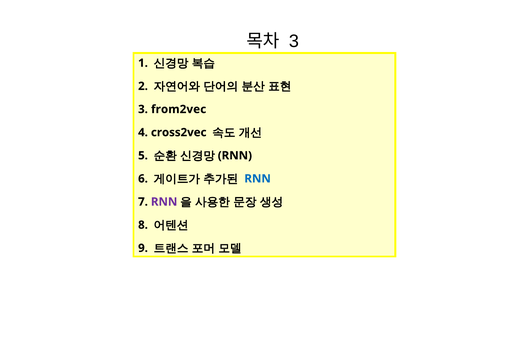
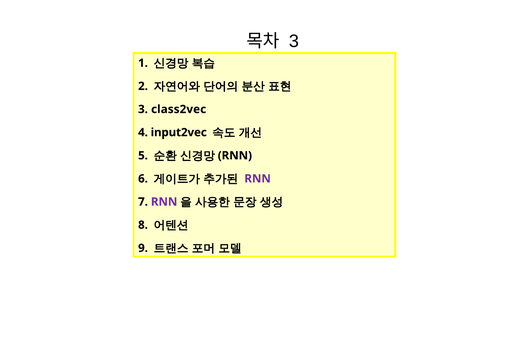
from2vec: from2vec -> class2vec (179, 109)
cross2vec: cross2vec -> input2vec (179, 133)
RNN colour: blue -> purple (258, 179)
